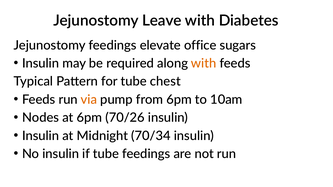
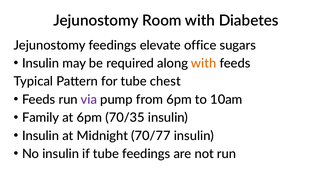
Leave: Leave -> Room (162, 21)
via colour: orange -> purple (89, 100)
Nodes: Nodes -> Family (41, 118)
70/26: 70/26 -> 70/35 (125, 118)
70/34: 70/34 -> 70/77 (151, 136)
